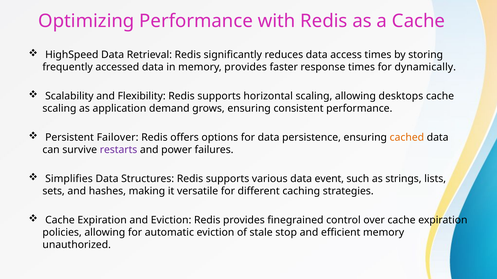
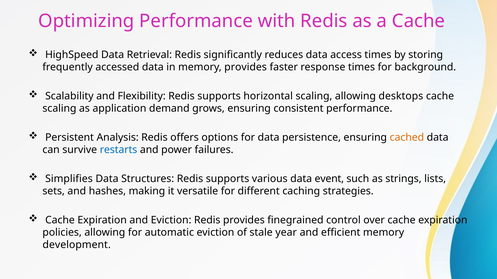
dynamically: dynamically -> background (425, 67)
Failover: Failover -> Analysis (118, 138)
restarts colour: purple -> blue (119, 150)
stop: stop -> year (286, 233)
unauthorized: unauthorized -> development (77, 245)
